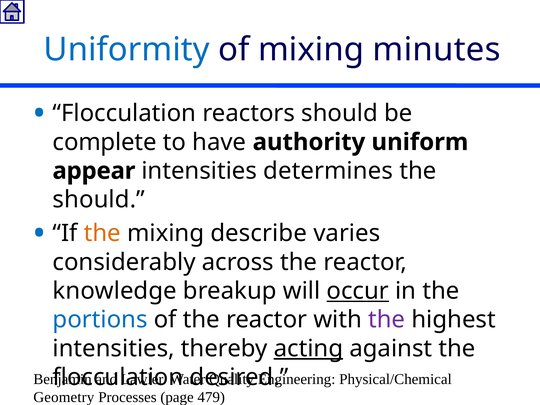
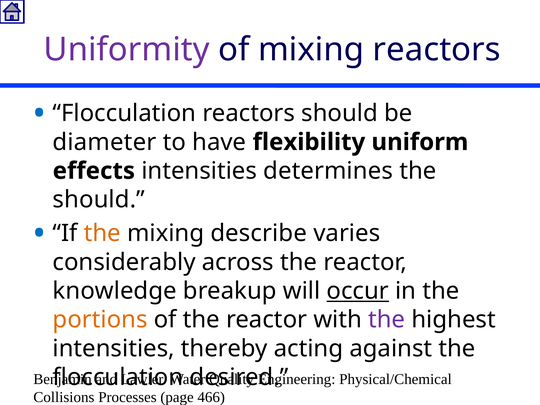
Uniformity colour: blue -> purple (127, 50)
mixing minutes: minutes -> reactors (437, 50)
complete: complete -> diameter (105, 142)
authority: authority -> flexibility (309, 142)
appear: appear -> effects (94, 171)
portions colour: blue -> orange (100, 320)
acting underline: present -> none (308, 349)
Geometry: Geometry -> Collisions (64, 397)
479: 479 -> 466 (211, 397)
